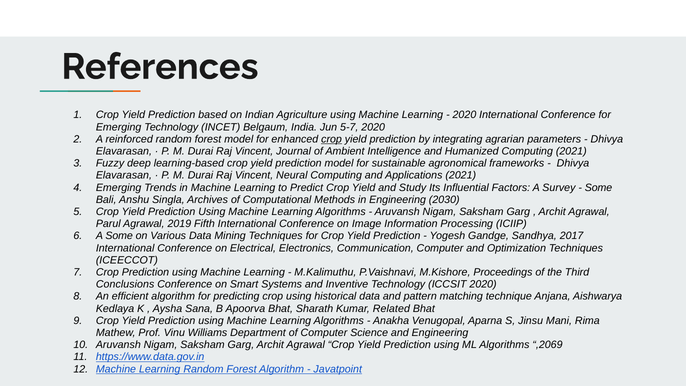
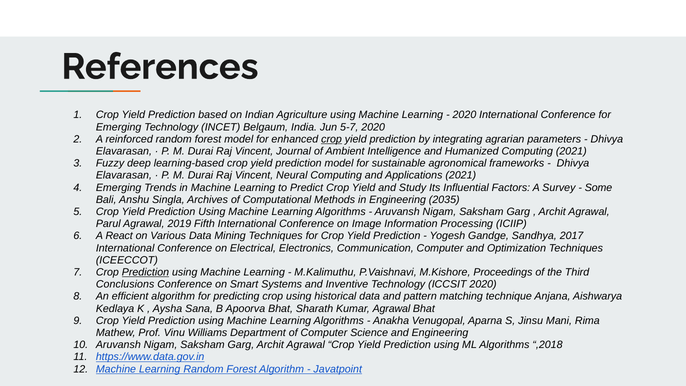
2030: 2030 -> 2035 (444, 200)
A Some: Some -> React (119, 236)
Prediction underline: none -> present (145, 272)
Kumar Related: Related -> Agrawal (391, 308)
,2069: ,2069 -> ,2018 (547, 345)
